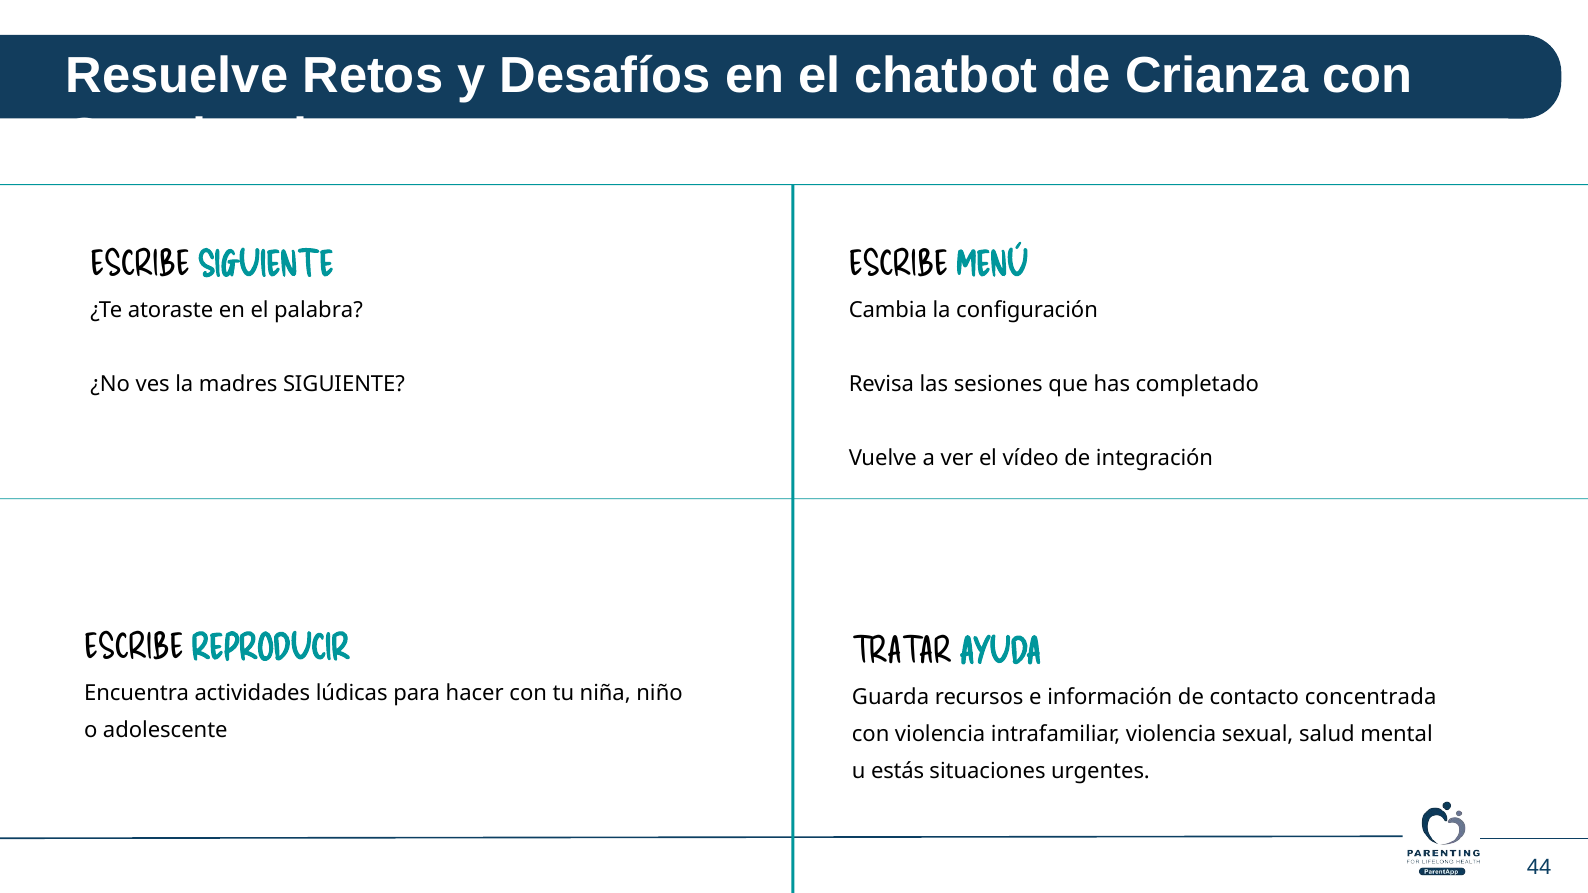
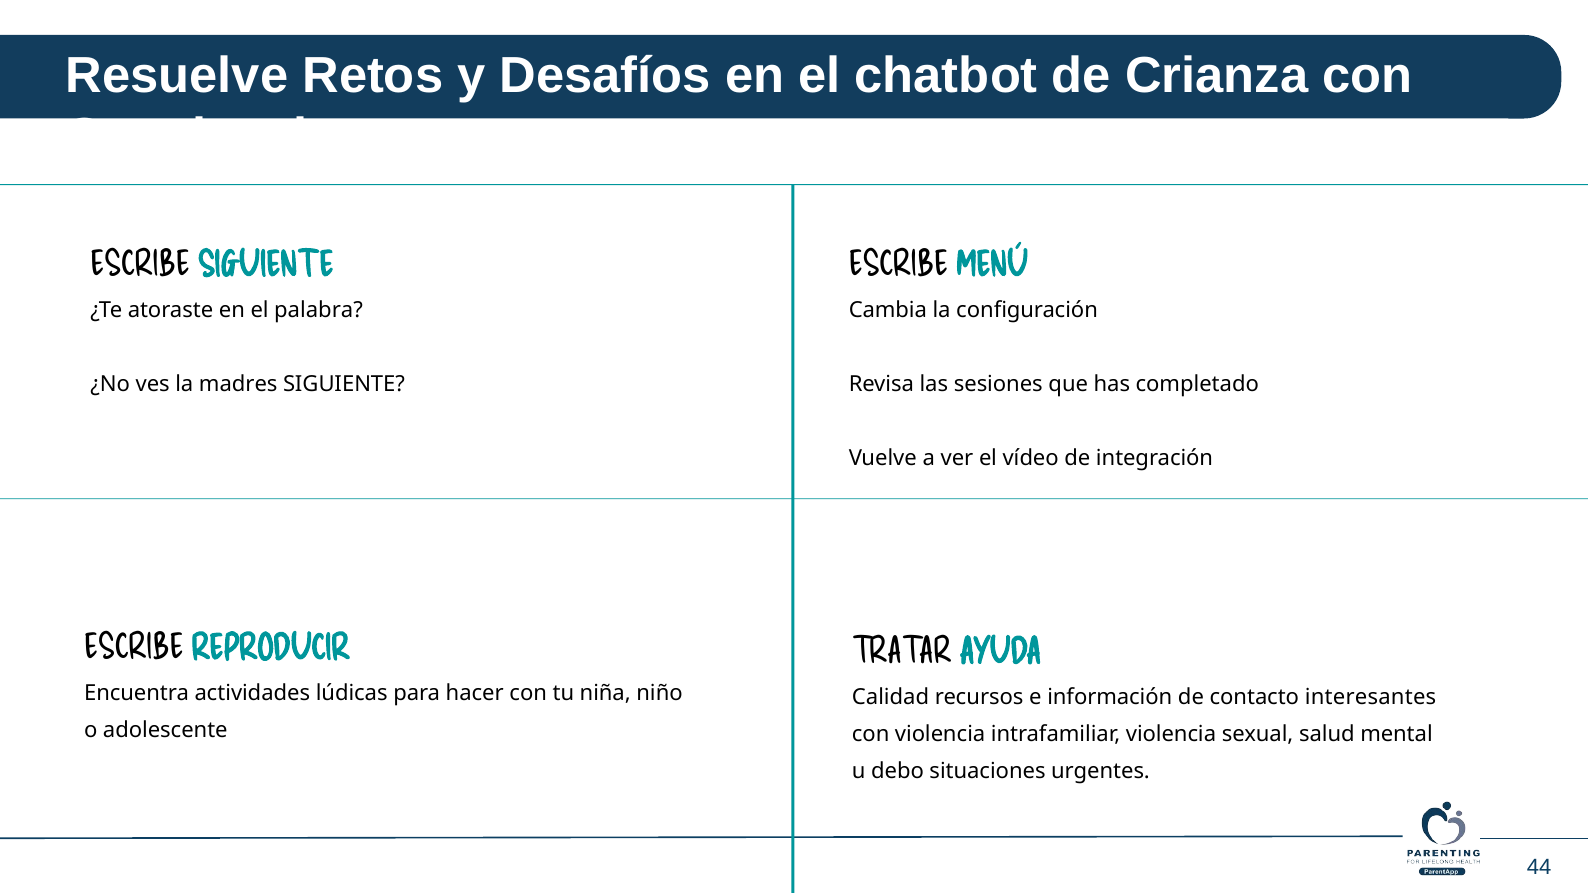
Guarda: Guarda -> Calidad (891, 697)
concentrada: concentrada -> interesantes (1371, 697)
estás: estás -> debo (897, 771)
